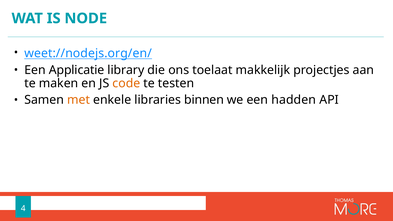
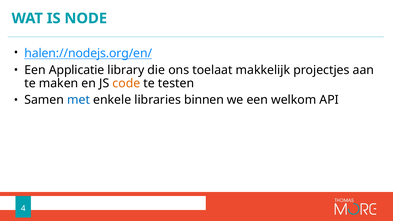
weet://nodejs.org/en/: weet://nodejs.org/en/ -> halen://nodejs.org/en/ (88, 53)
met colour: orange -> blue (79, 100)
hadden: hadden -> welkom (294, 100)
